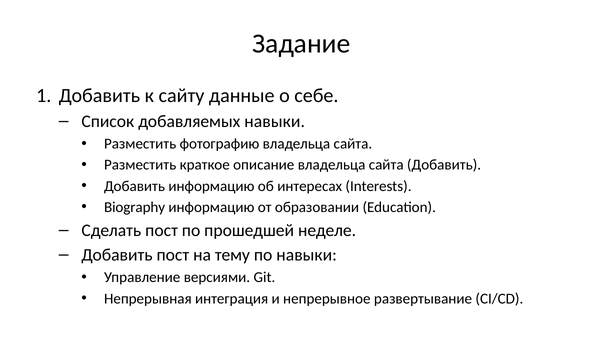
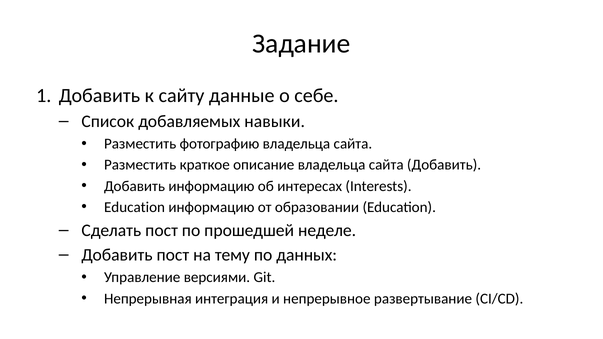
Biography: Biography -> Education (135, 207)
по навыки: навыки -> данных (307, 255)
